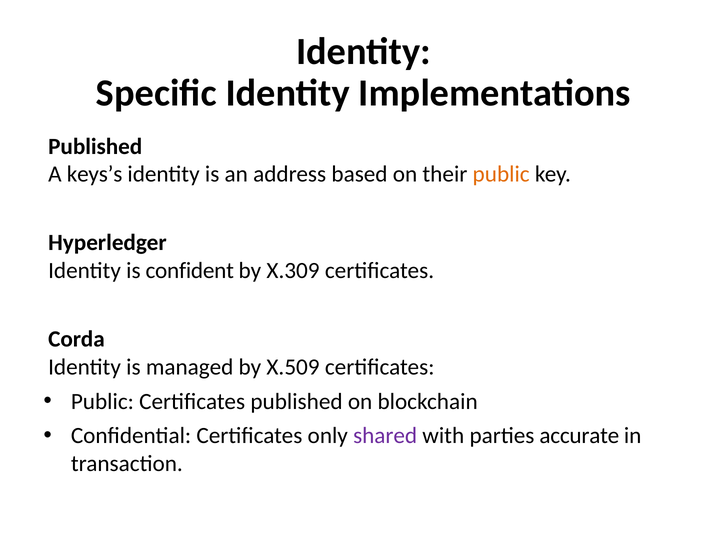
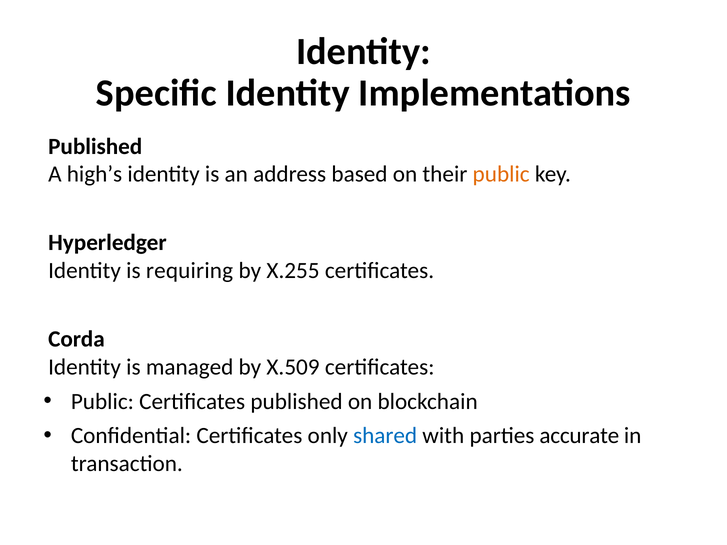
keys’s: keys’s -> high’s (94, 174)
confident: confident -> requiring (190, 271)
X.309: X.309 -> X.255 (293, 271)
shared colour: purple -> blue (385, 436)
